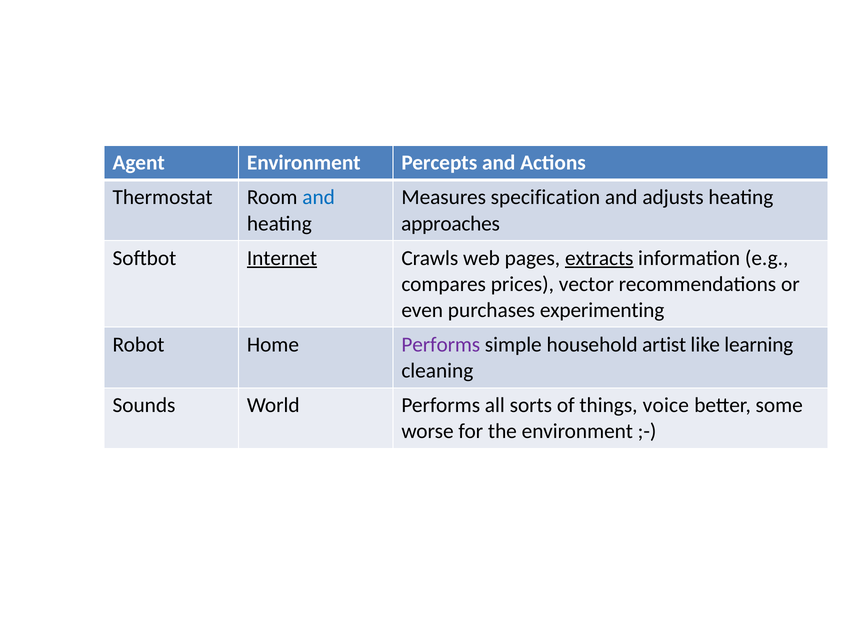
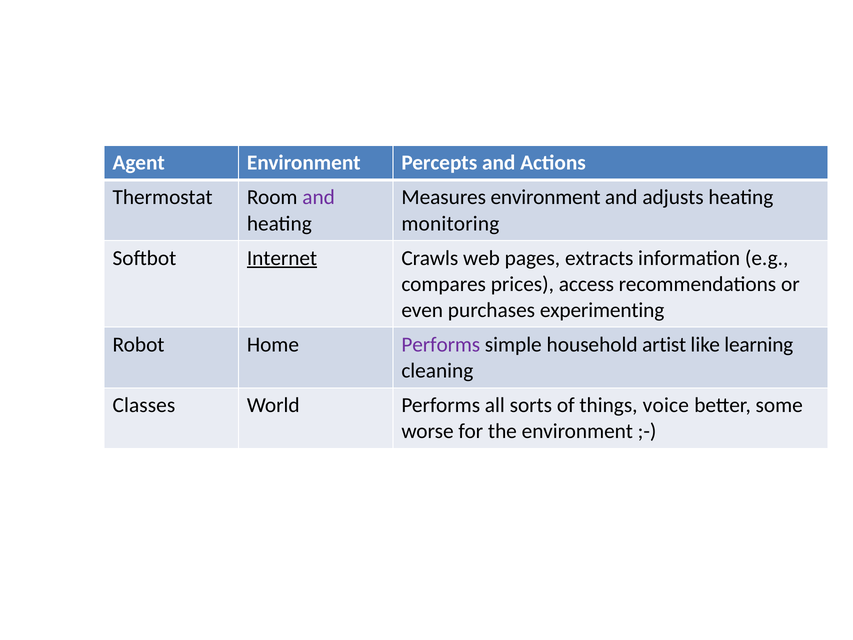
and colour: blue -> purple (319, 197)
Measures specification: specification -> environment (546, 197)
approaches: approaches -> monitoring (450, 223)
extracts underline: present -> none (599, 258)
vector: vector -> access (586, 284)
Sounds: Sounds -> Classes (144, 405)
